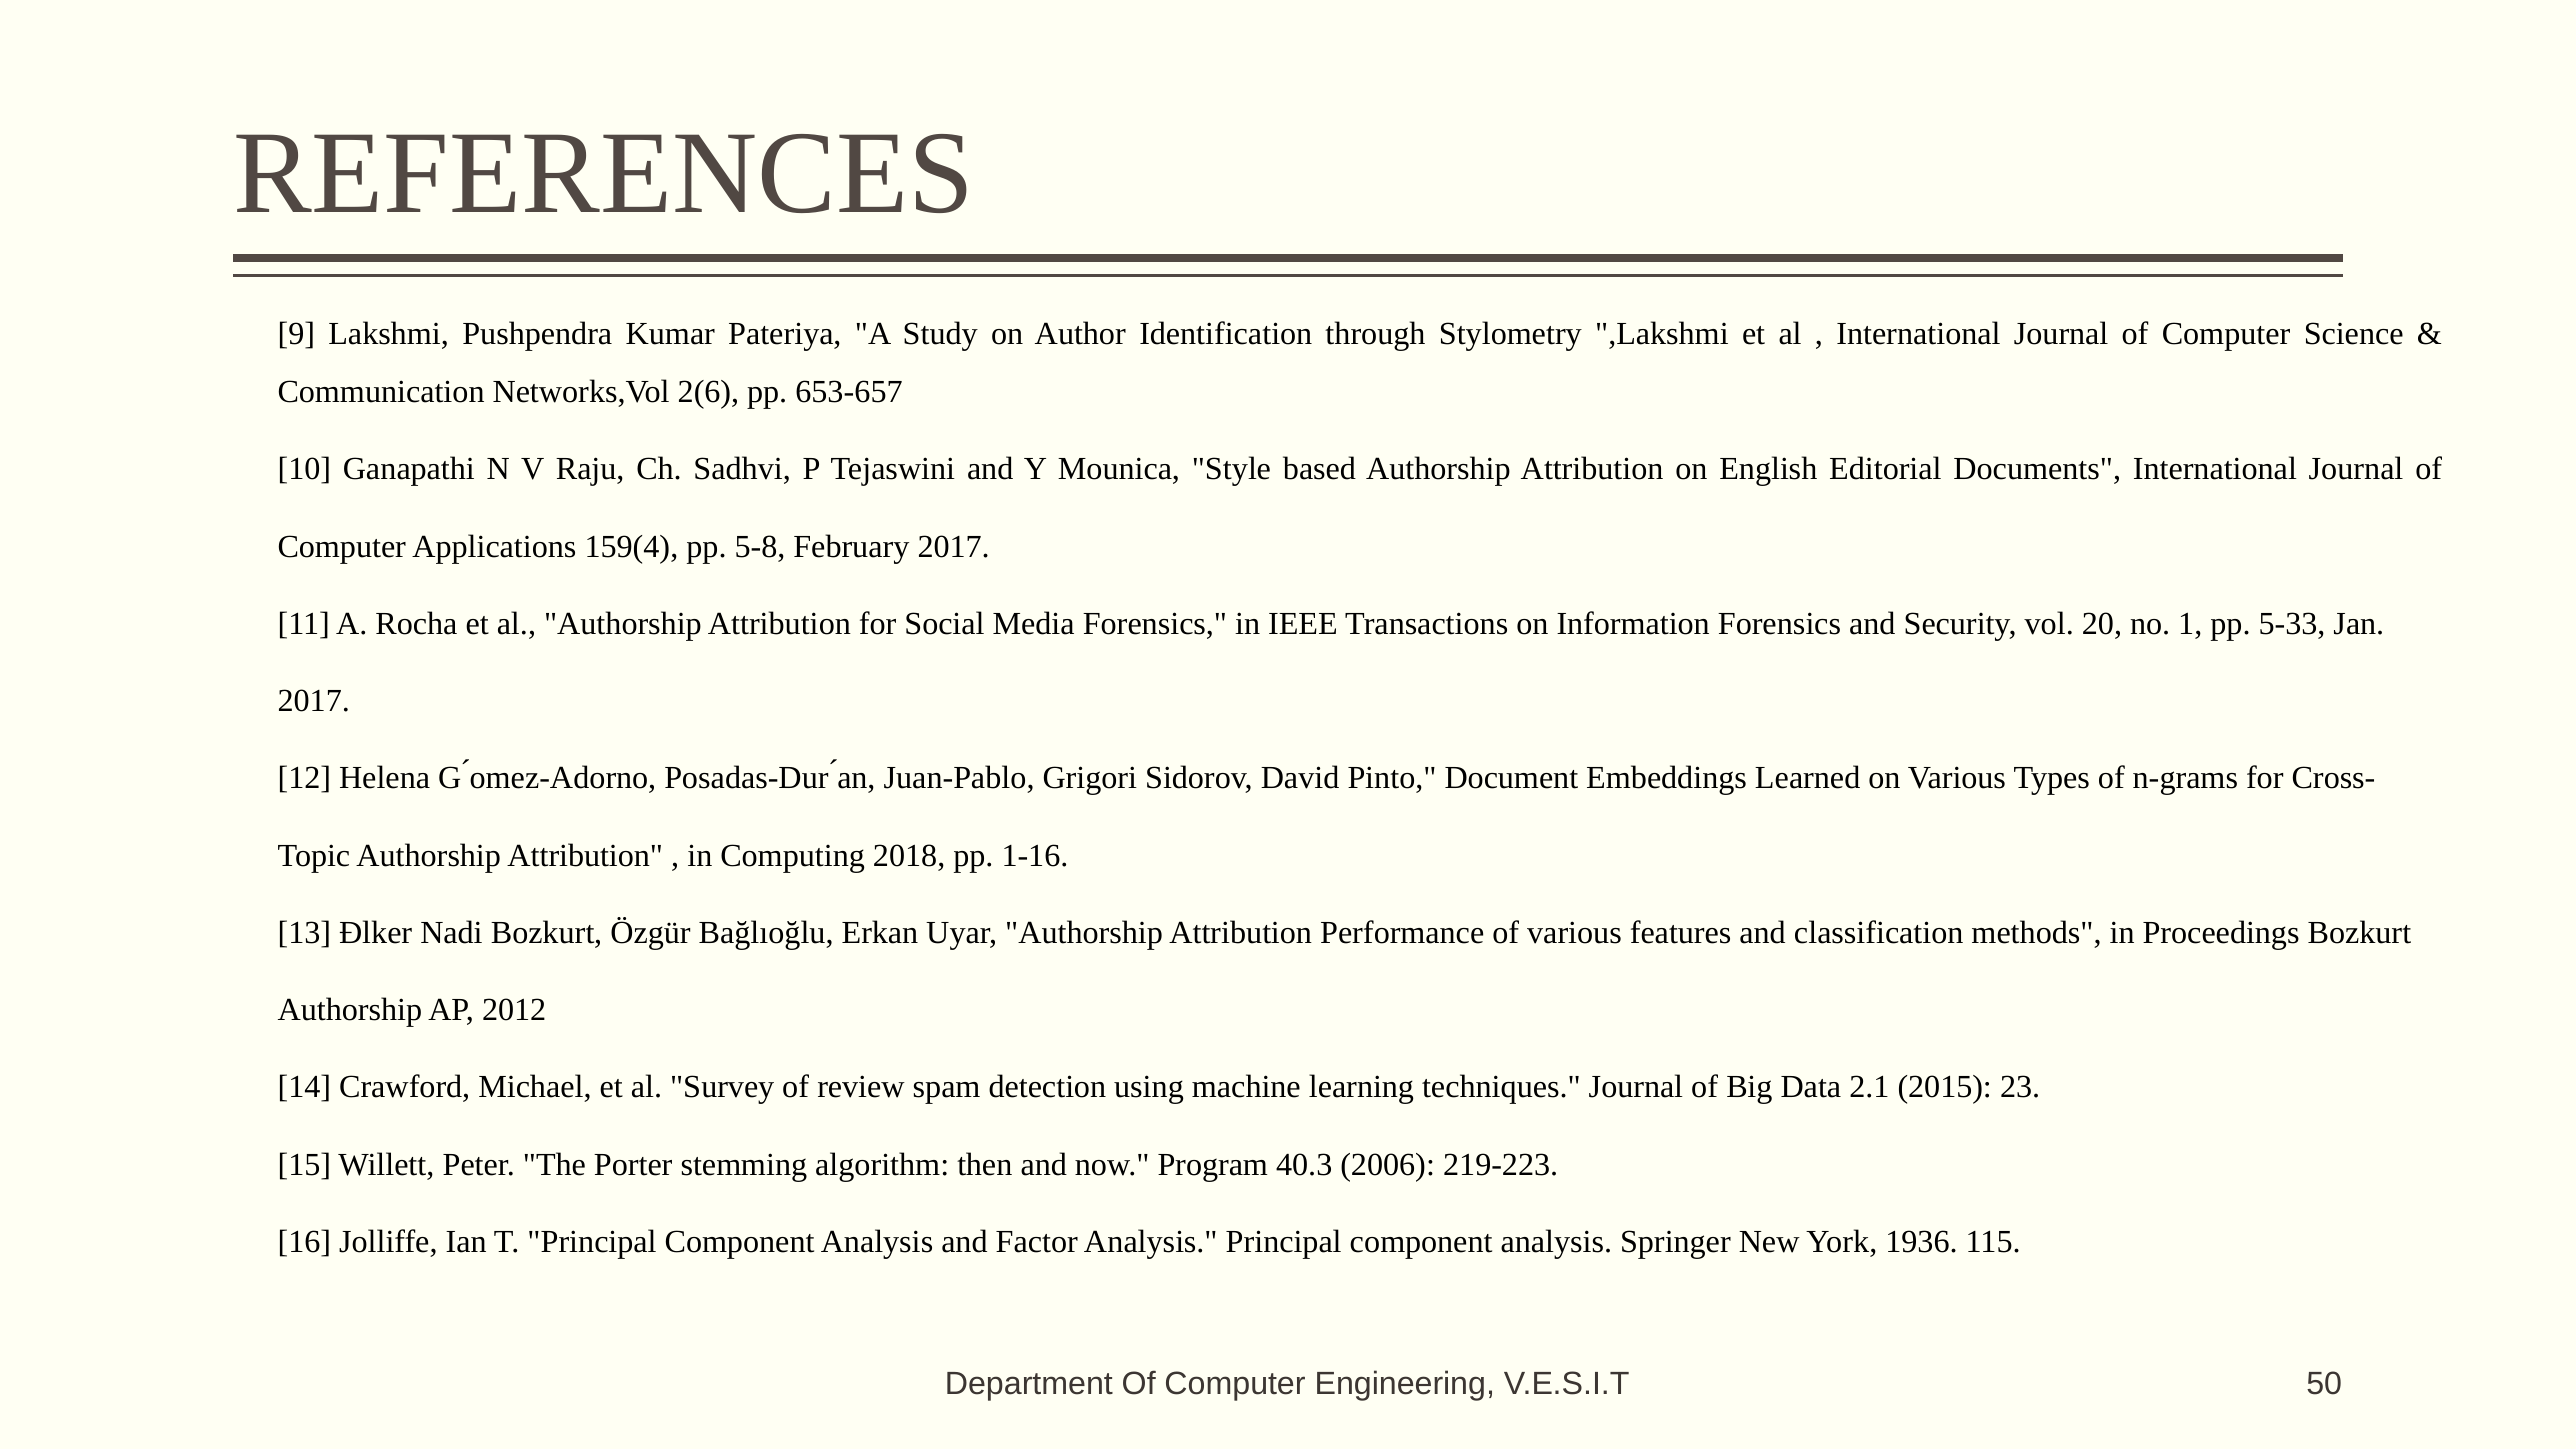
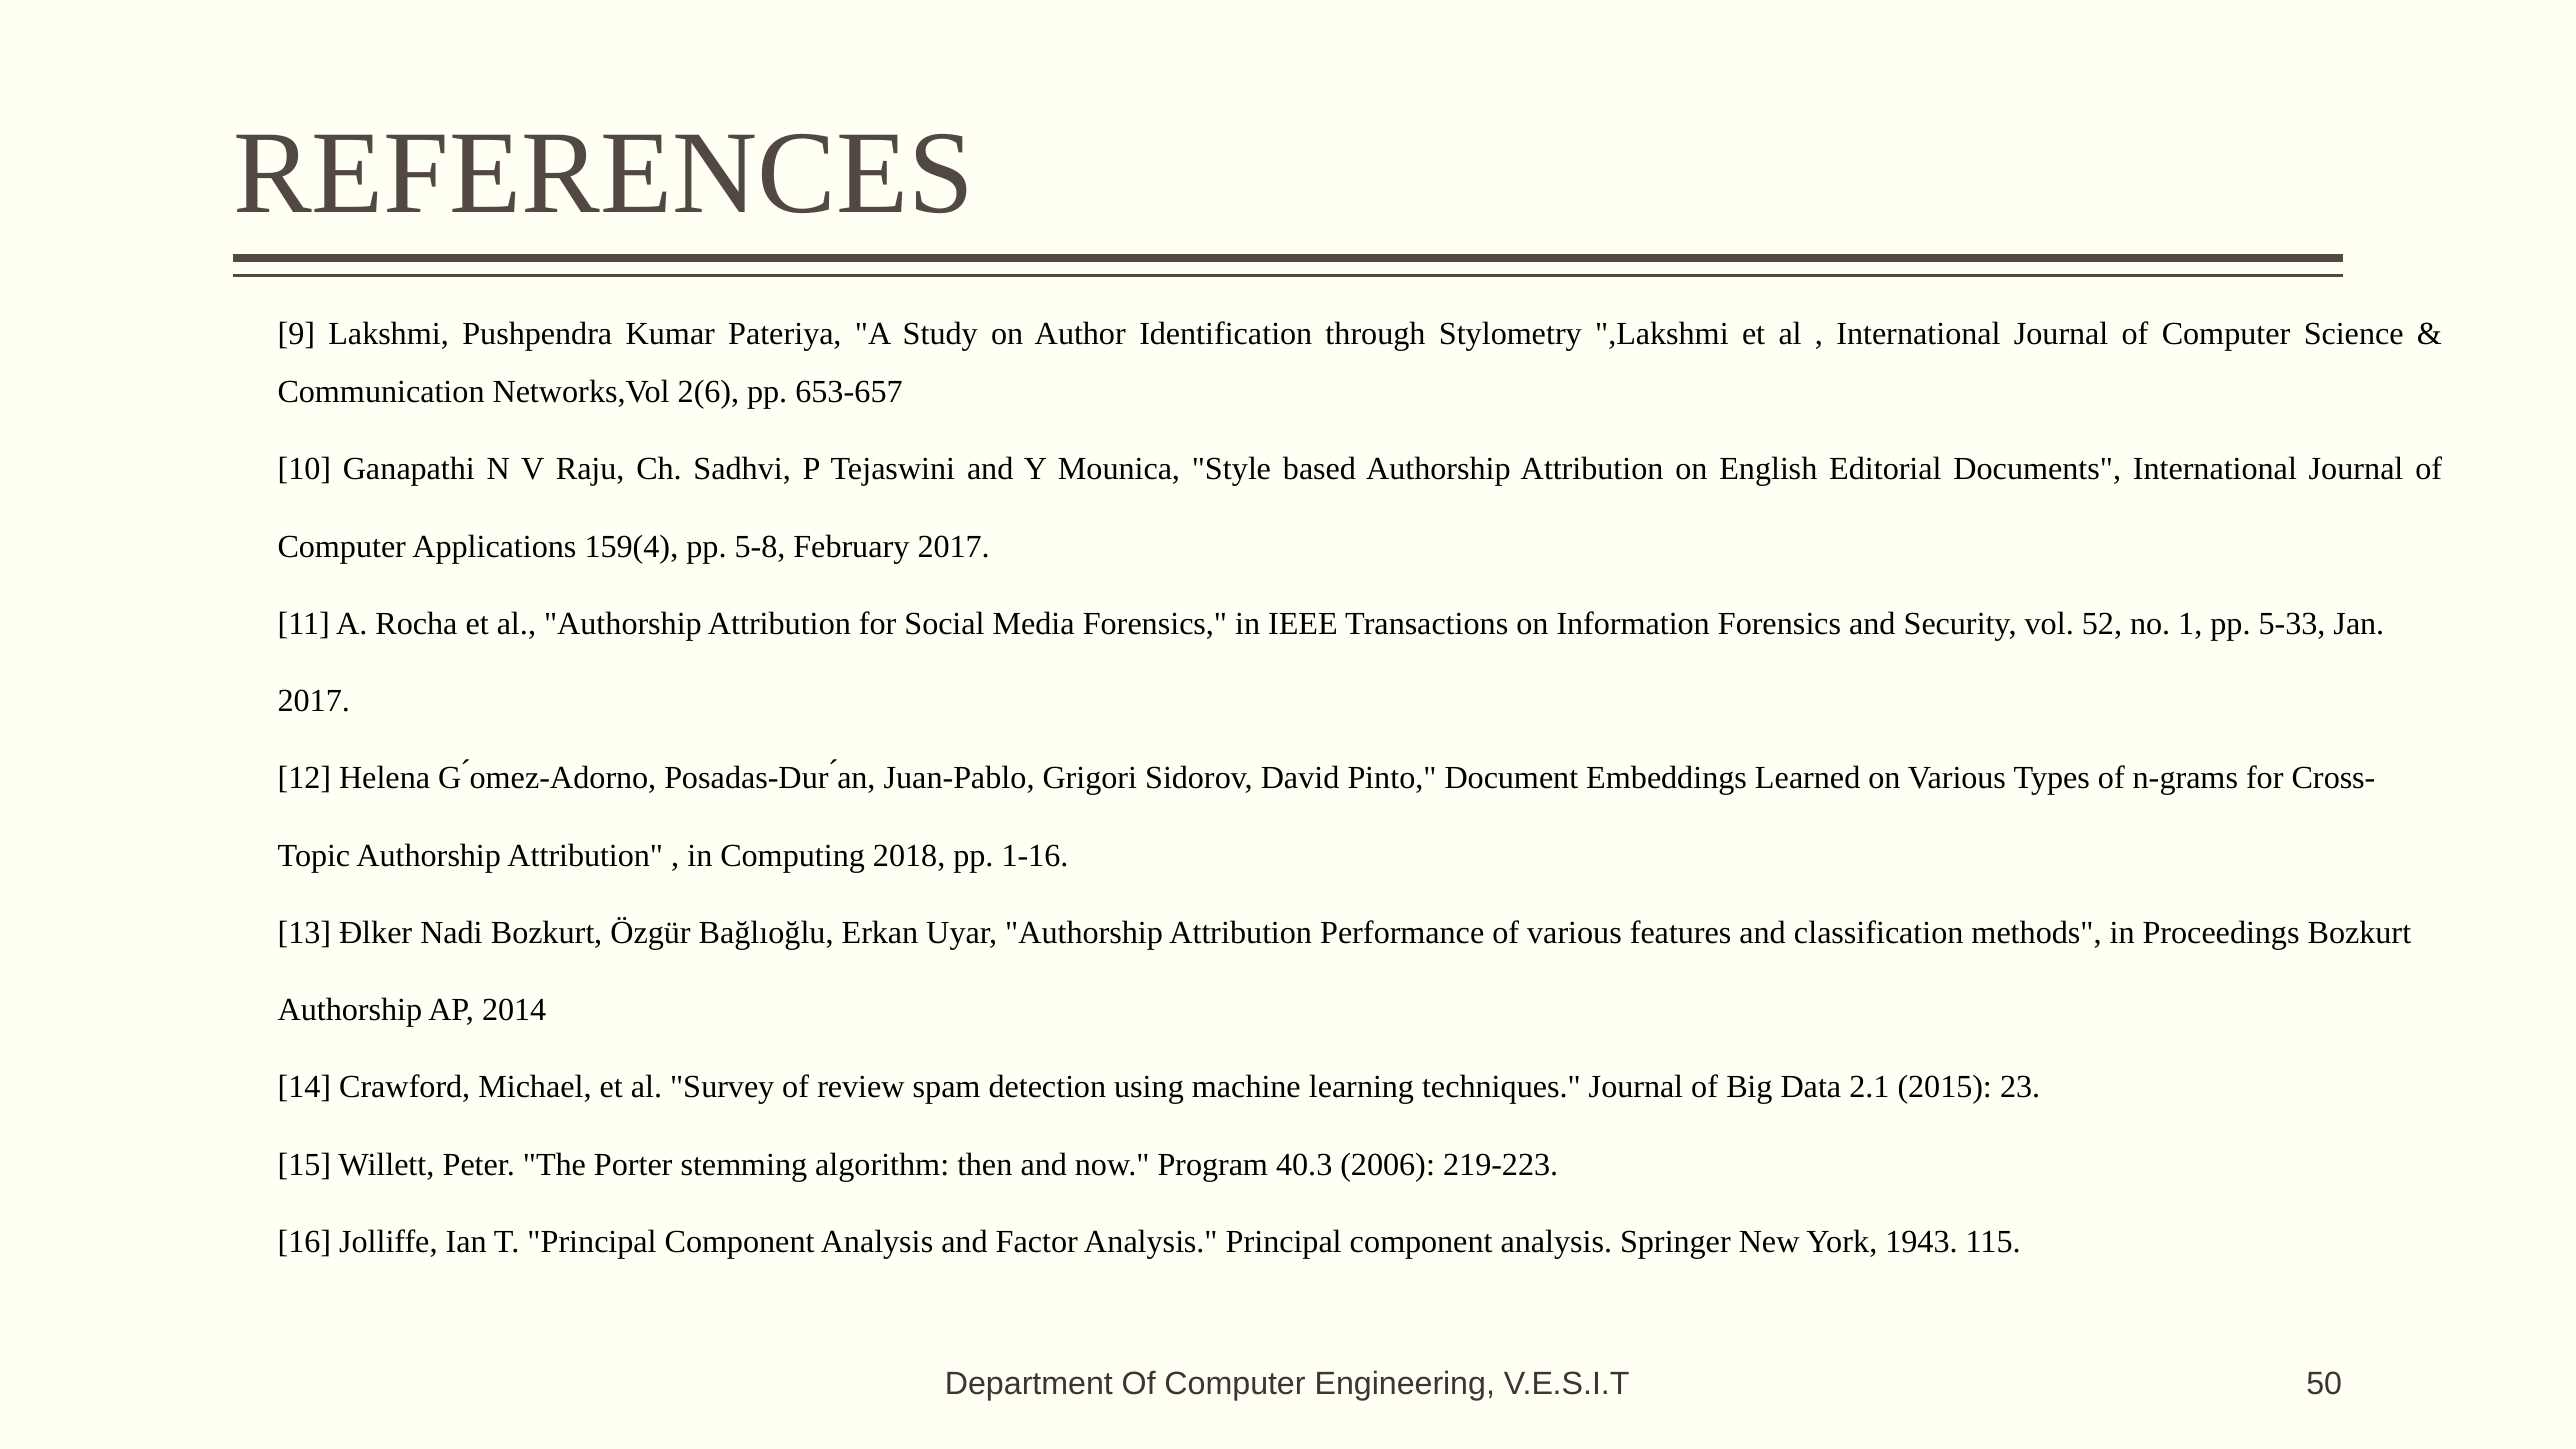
20: 20 -> 52 (2102, 624)
2012: 2012 -> 2014 (514, 1010)
1936: 1936 -> 1943 (1922, 1242)
